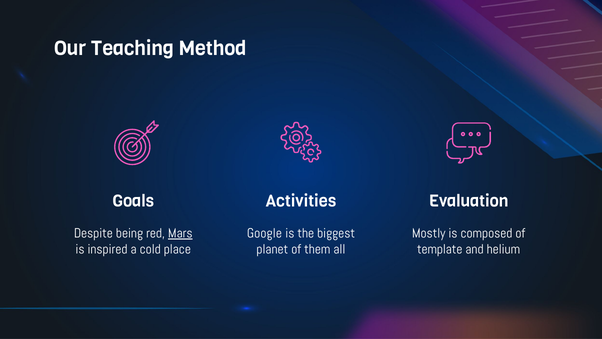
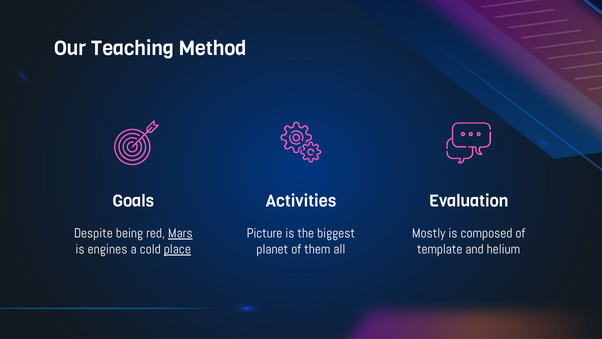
Google: Google -> Picture (265, 233)
inspired: inspired -> engines (107, 249)
place underline: none -> present (177, 249)
